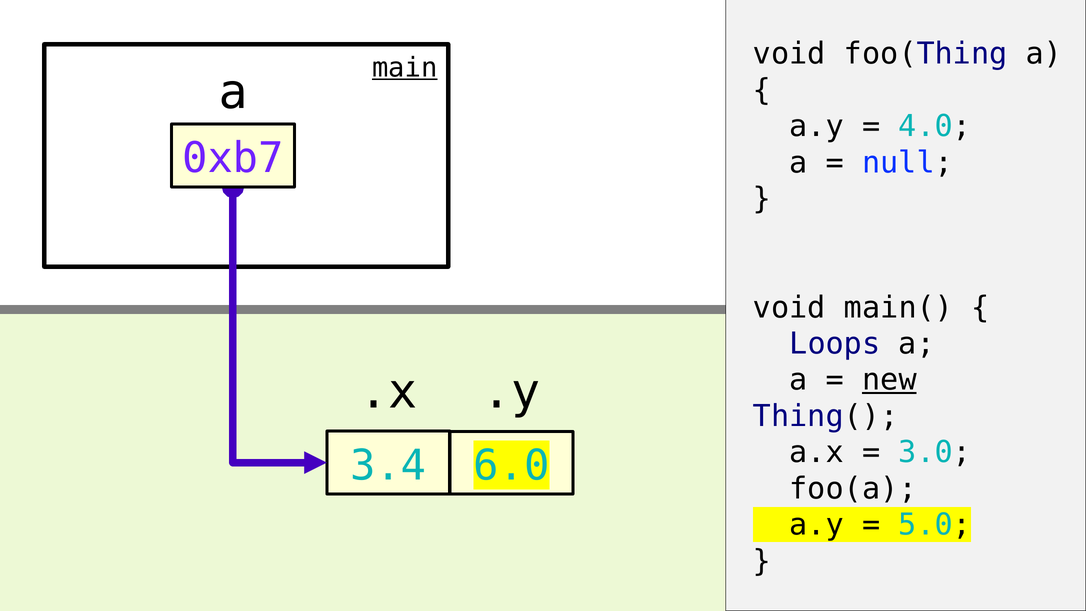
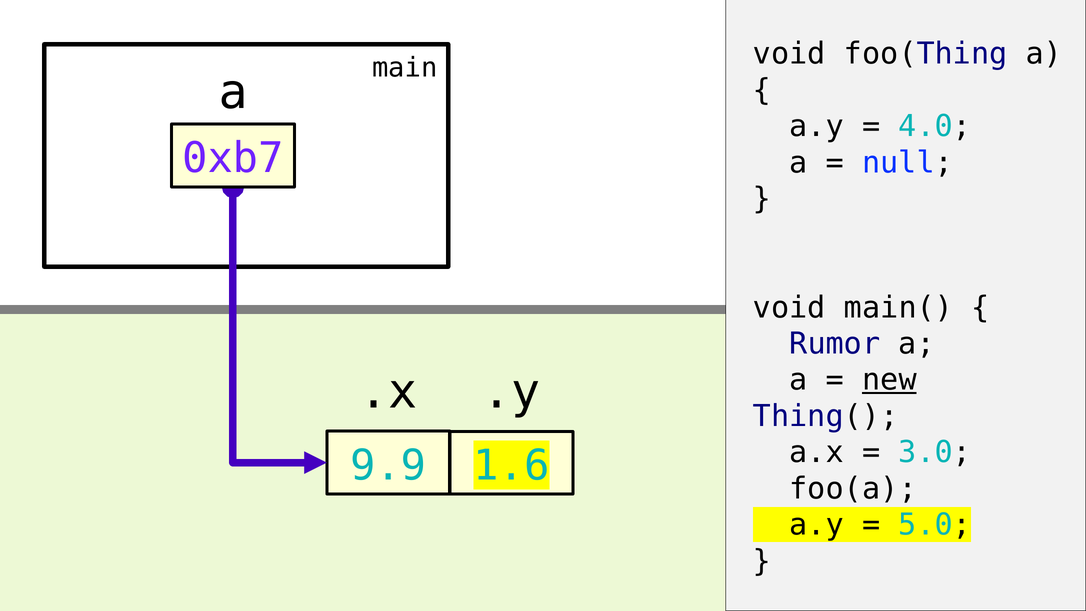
main underline: present -> none (405, 68)
Loops: Loops -> Rumor (835, 344)
3.4: 3.4 -> 9.9 (388, 465)
6.0: 6.0 -> 1.6 (511, 466)
